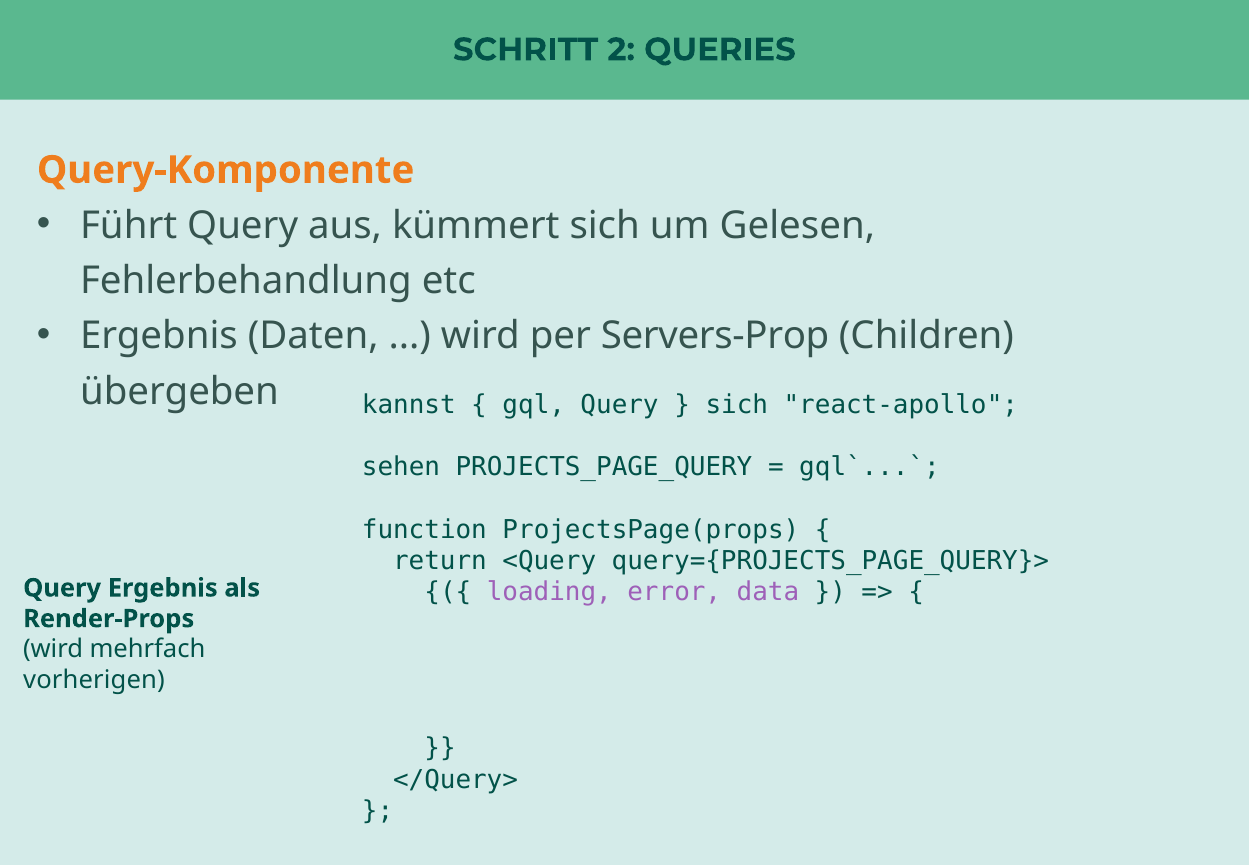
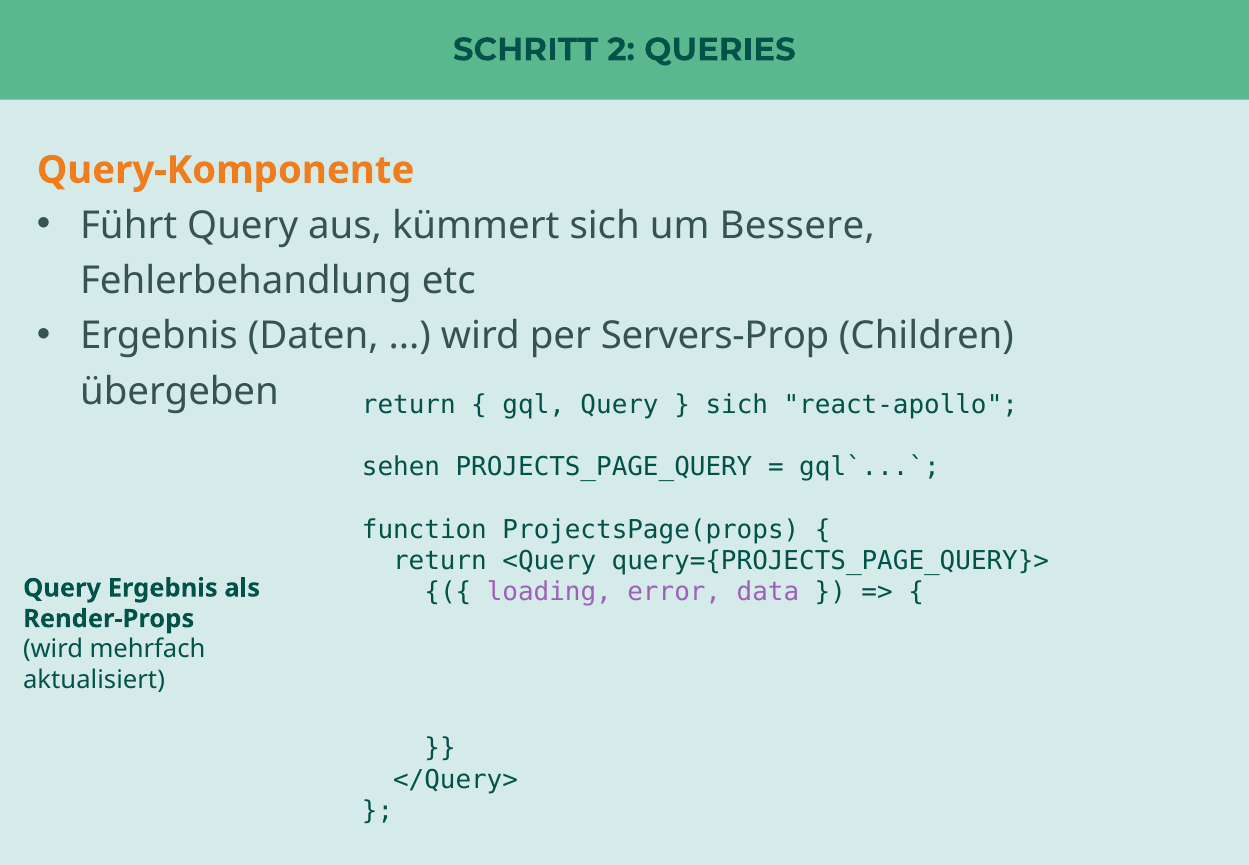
Gelesen: Gelesen -> Bessere (797, 225)
kannst: kannst -> return (409, 404)
vorherigen: vorherigen -> aktualisiert (94, 680)
